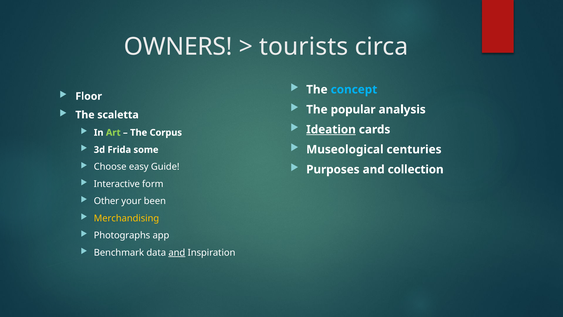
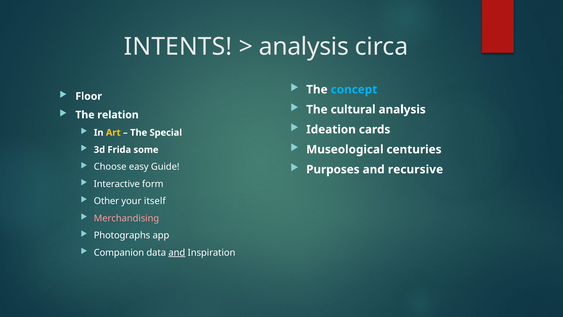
OWNERS: OWNERS -> INTENTS (178, 47)
tourists: tourists -> analysis (304, 47)
popular: popular -> cultural (353, 109)
scaletta: scaletta -> relation (118, 115)
Ideation underline: present -> none (331, 129)
Art colour: light green -> yellow (113, 132)
Corpus: Corpus -> Special (166, 132)
collection: collection -> recursive (415, 169)
been: been -> itself (155, 201)
Merchandising colour: yellow -> pink (126, 218)
Benchmark: Benchmark -> Companion (119, 252)
